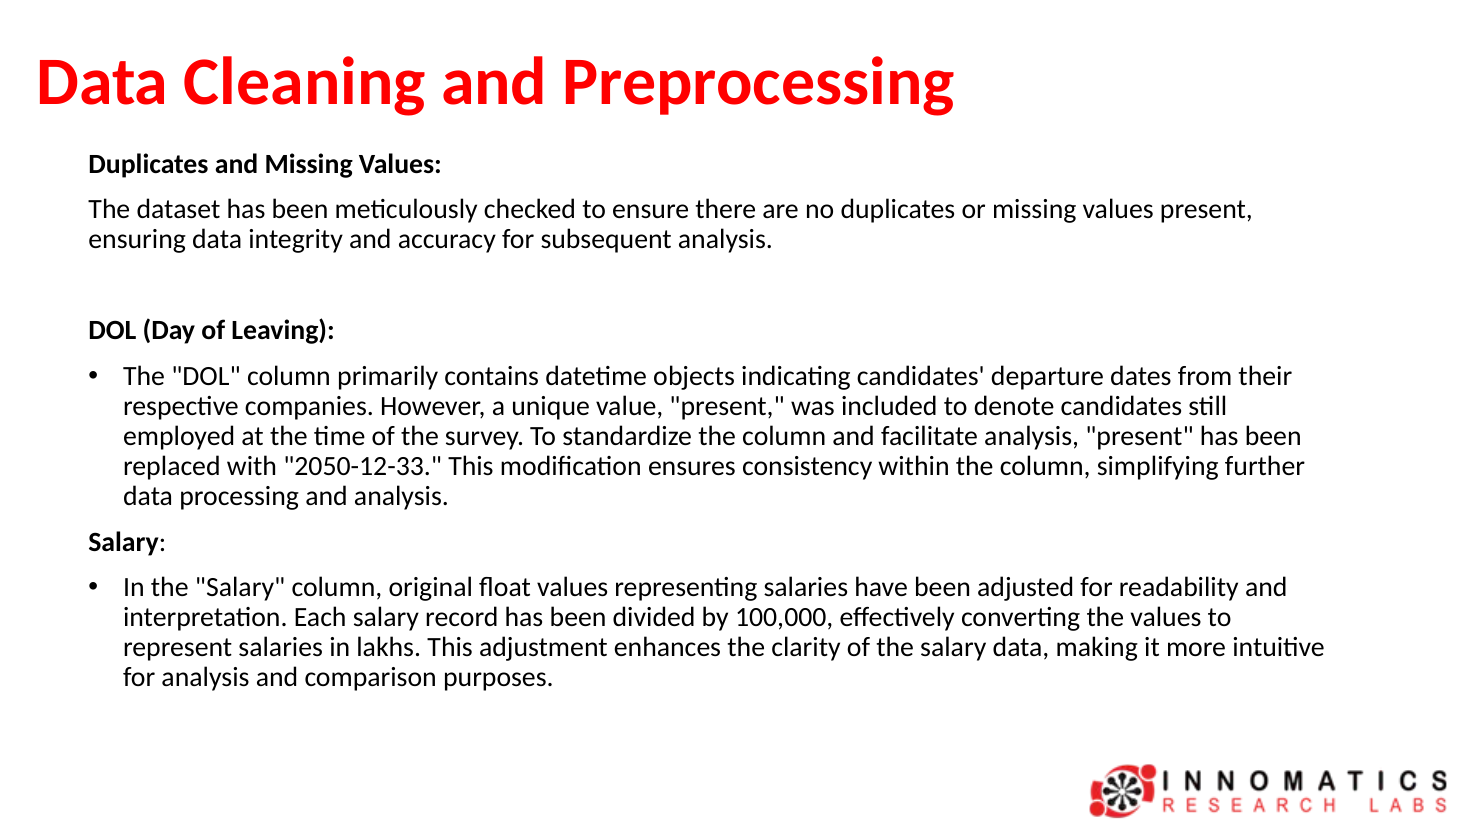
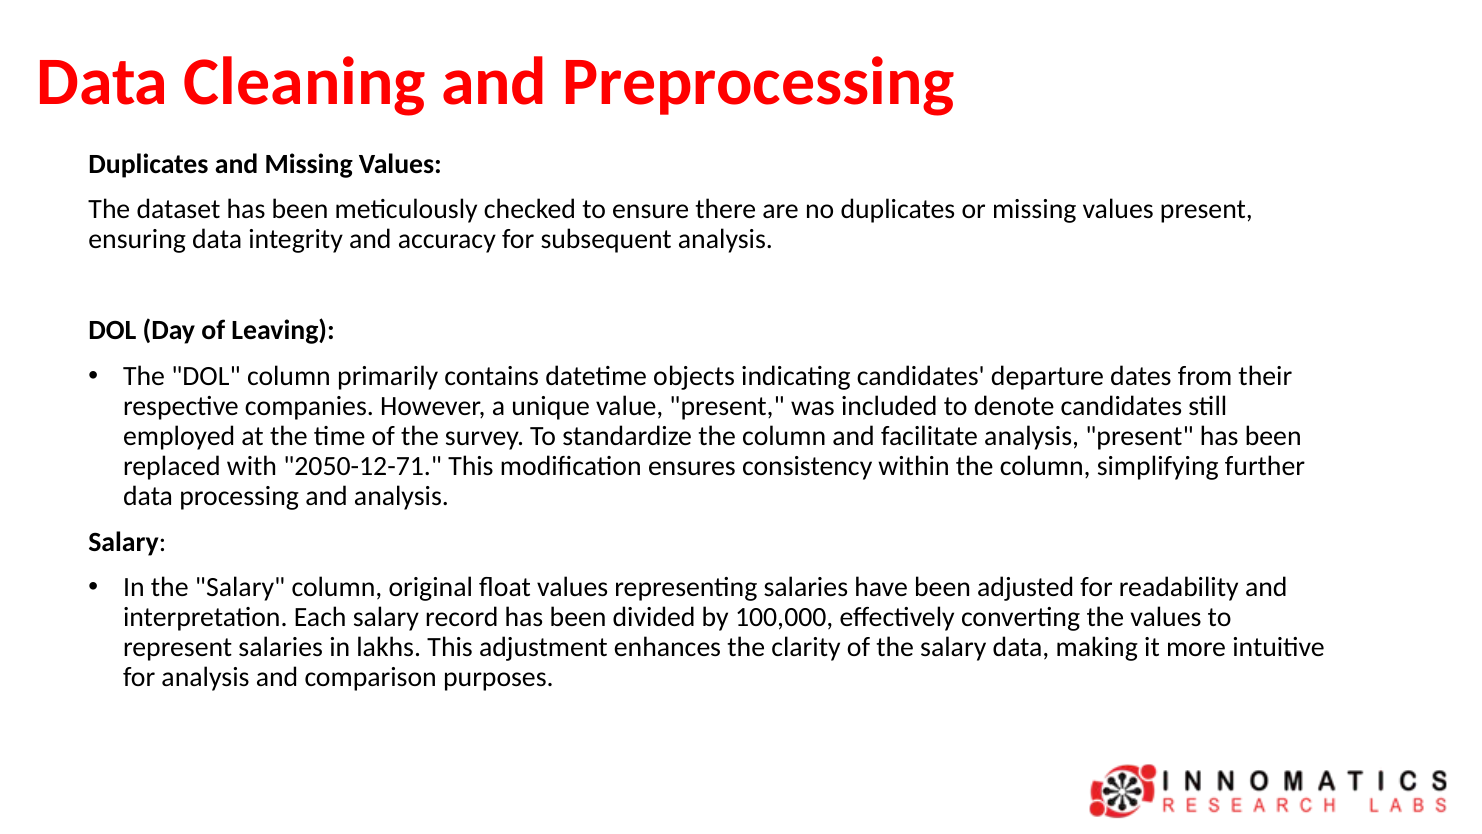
2050-12-33: 2050-12-33 -> 2050-12-71 (363, 466)
